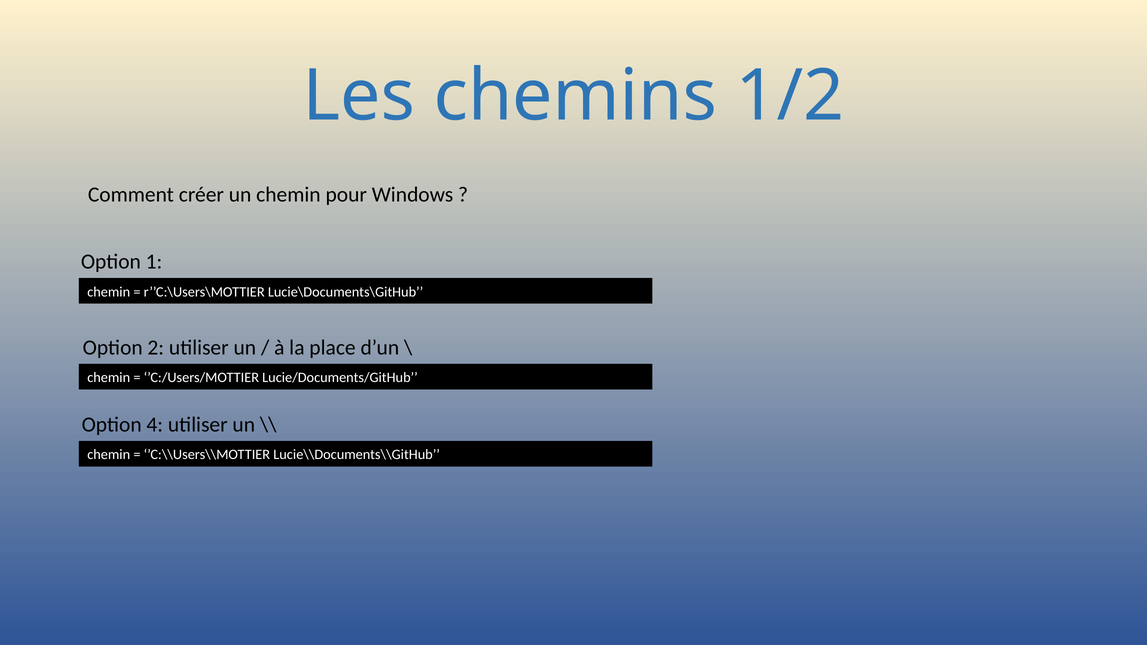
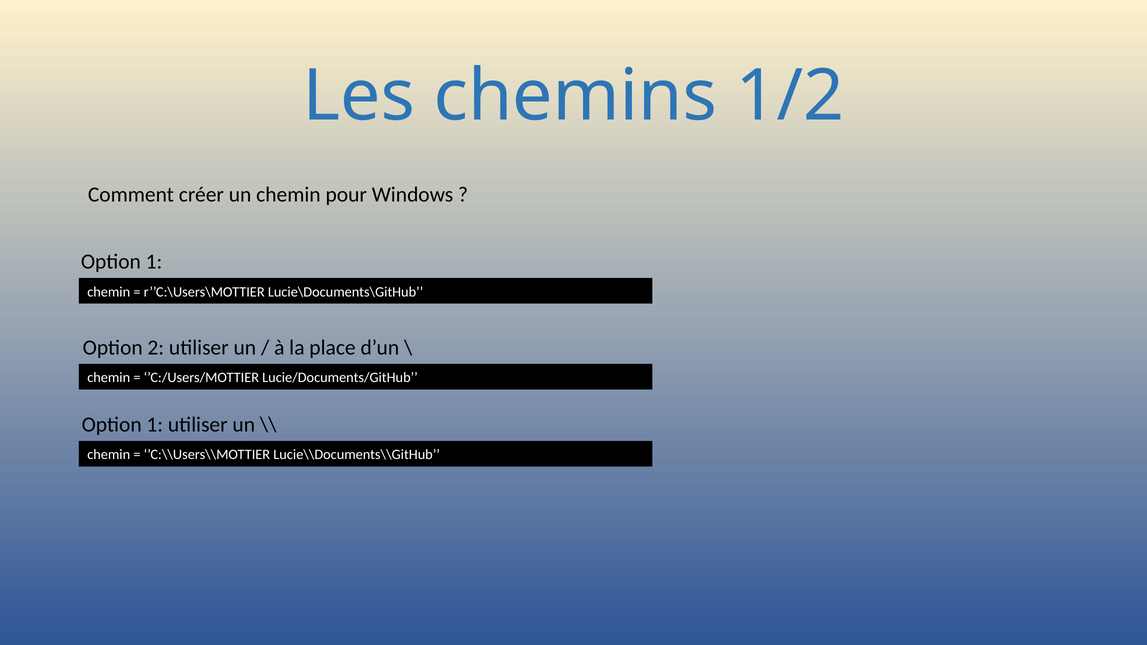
4: 4 -> 1 (155, 425)
